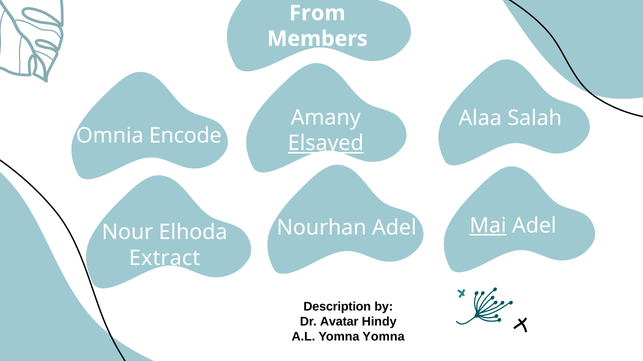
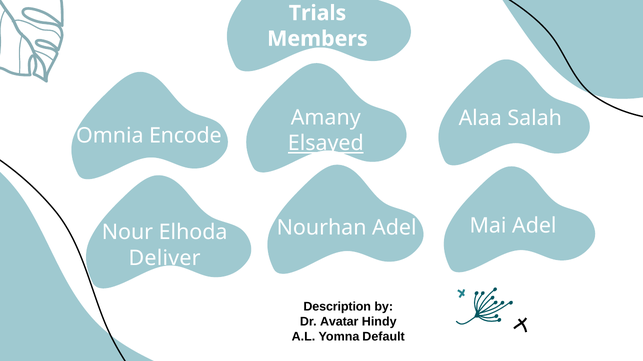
From: From -> Trials (318, 13)
Mai underline: present -> none (488, 226)
Extract: Extract -> Deliver (165, 259)
Yomna Yomna: Yomna -> Default (384, 337)
